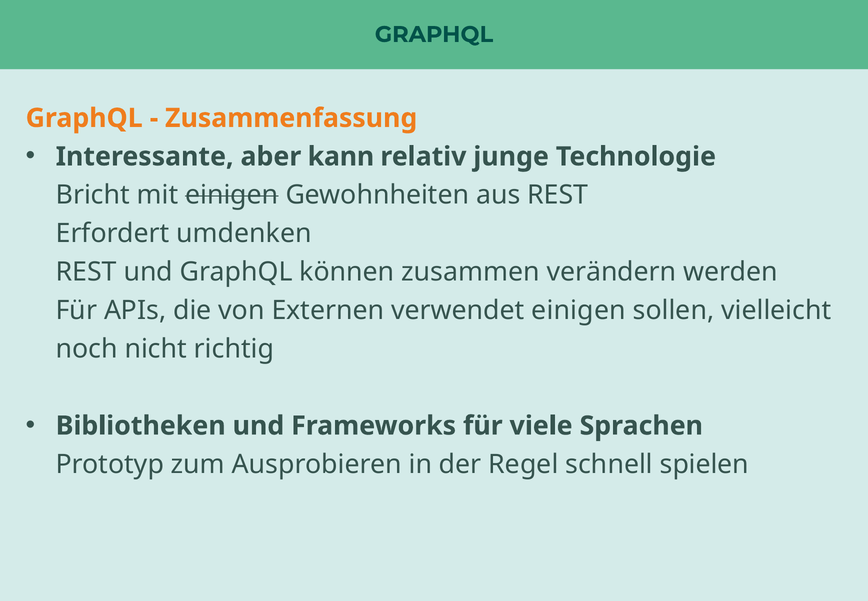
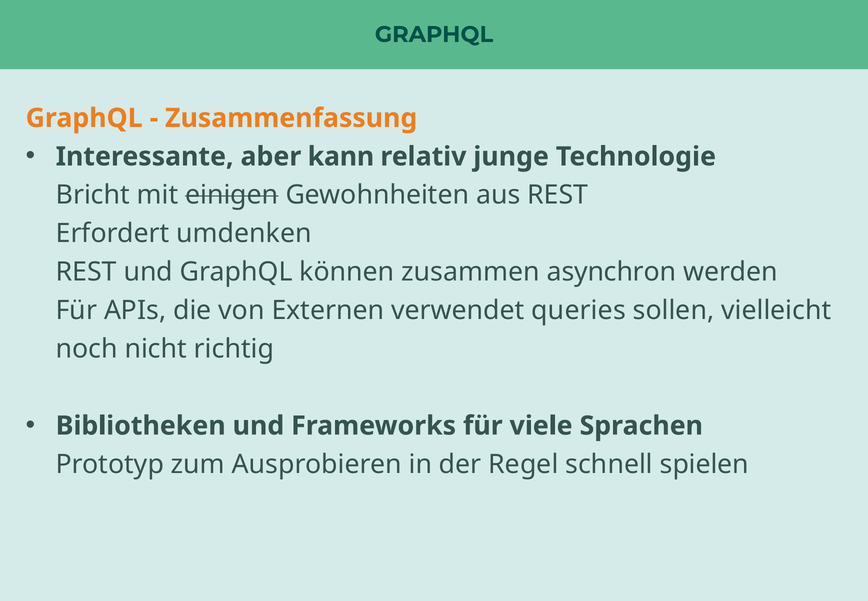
verändern: verändern -> asynchron (612, 272)
verwendet einigen: einigen -> queries (579, 310)
